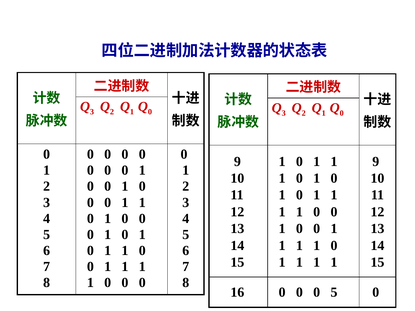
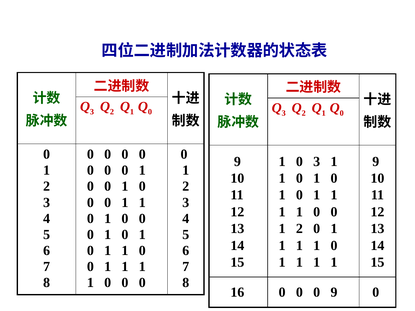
1: 1 -> 3 (317, 162)
0: 0 -> 2 (299, 229)
0 0 5: 5 -> 9 (334, 292)
